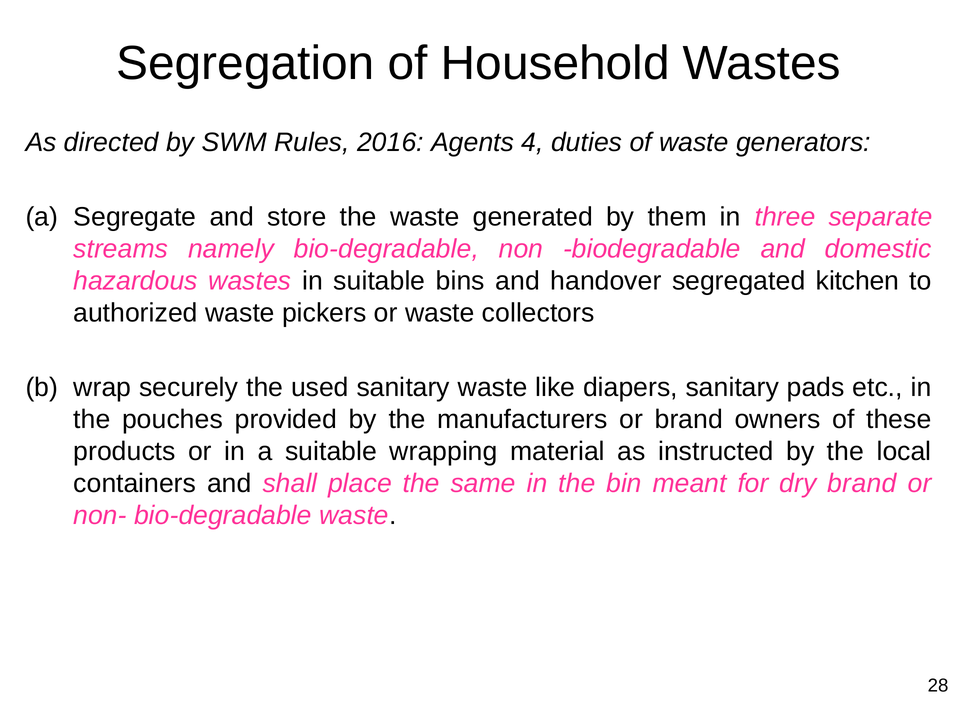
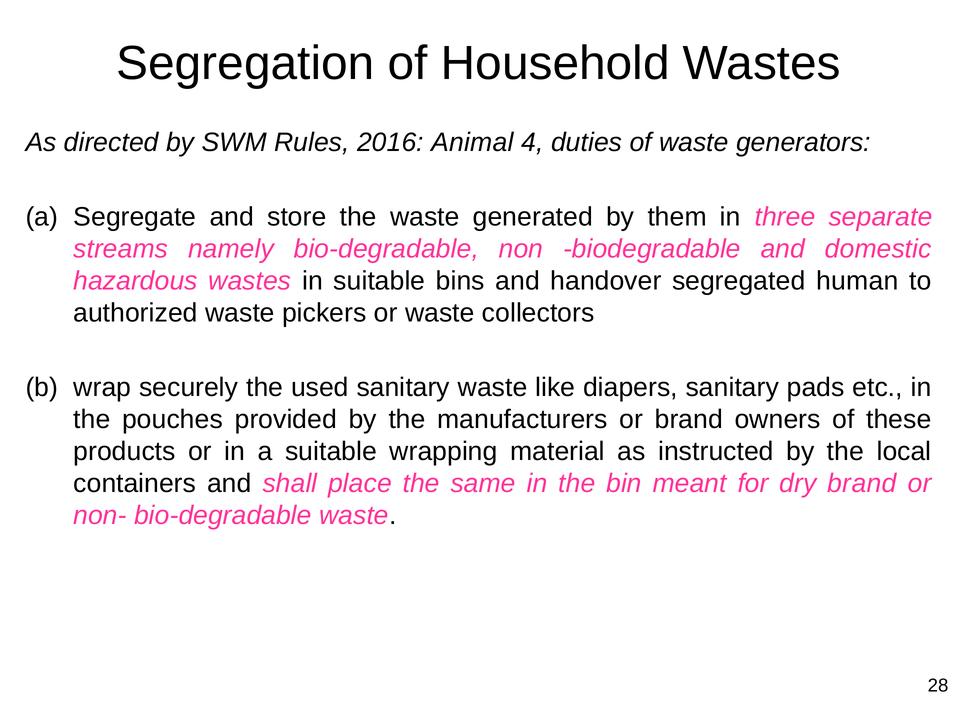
Agents: Agents -> Animal (473, 142)
kitchen: kitchen -> human (857, 281)
